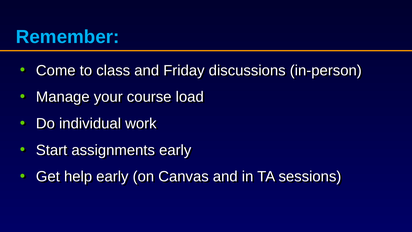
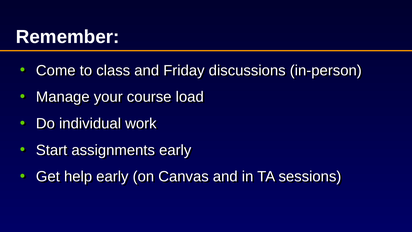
Remember colour: light blue -> white (68, 37)
